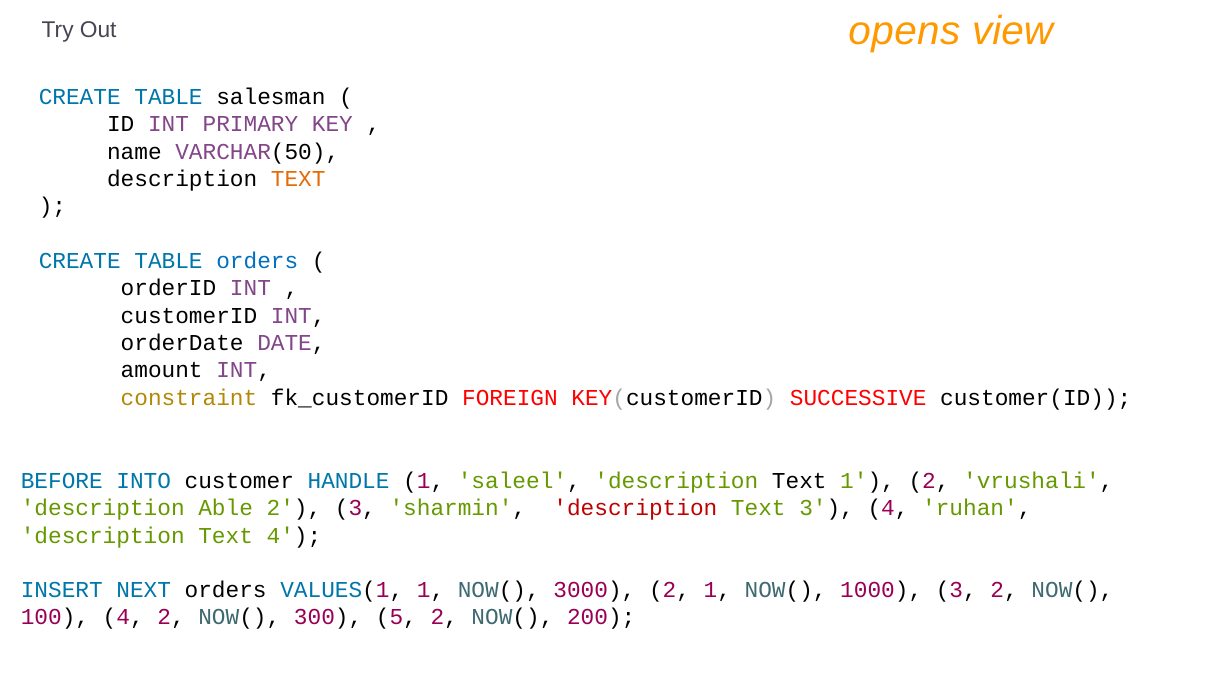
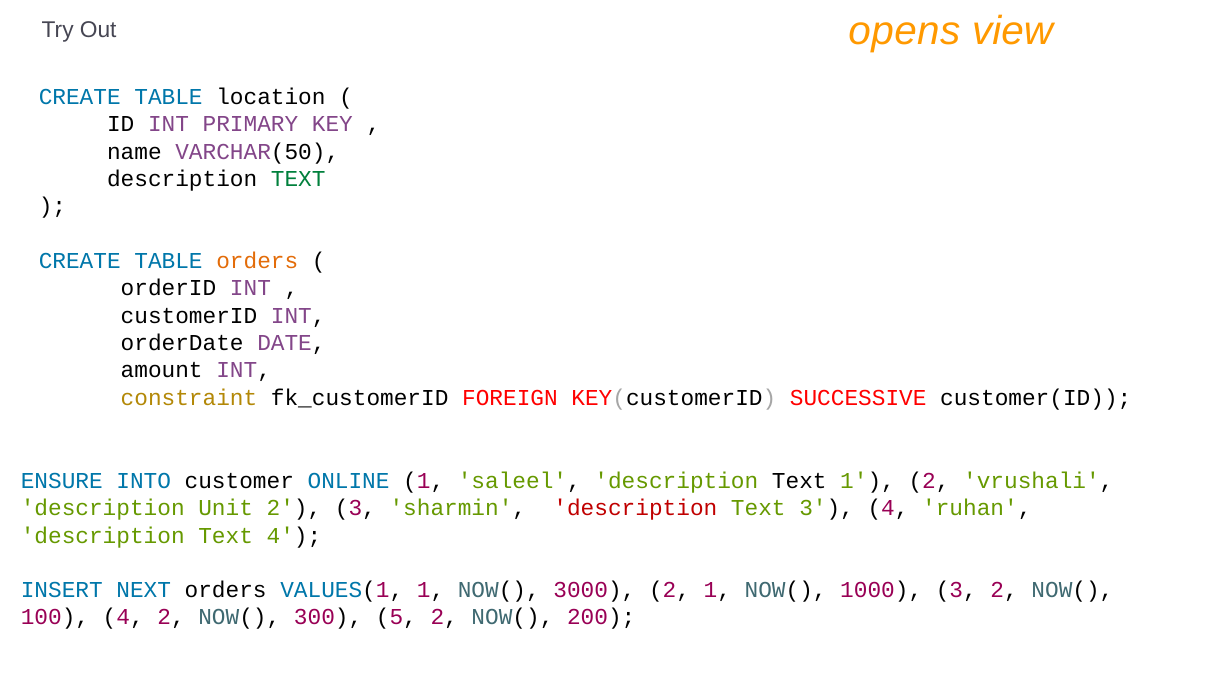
salesman: salesman -> location (271, 97)
TEXT colour: orange -> green (298, 179)
orders colour: blue -> orange (257, 261)
BEFORE: BEFORE -> ENSURE (62, 481)
HANDLE: HANDLE -> ONLINE (349, 481)
Able: Able -> Unit (226, 508)
